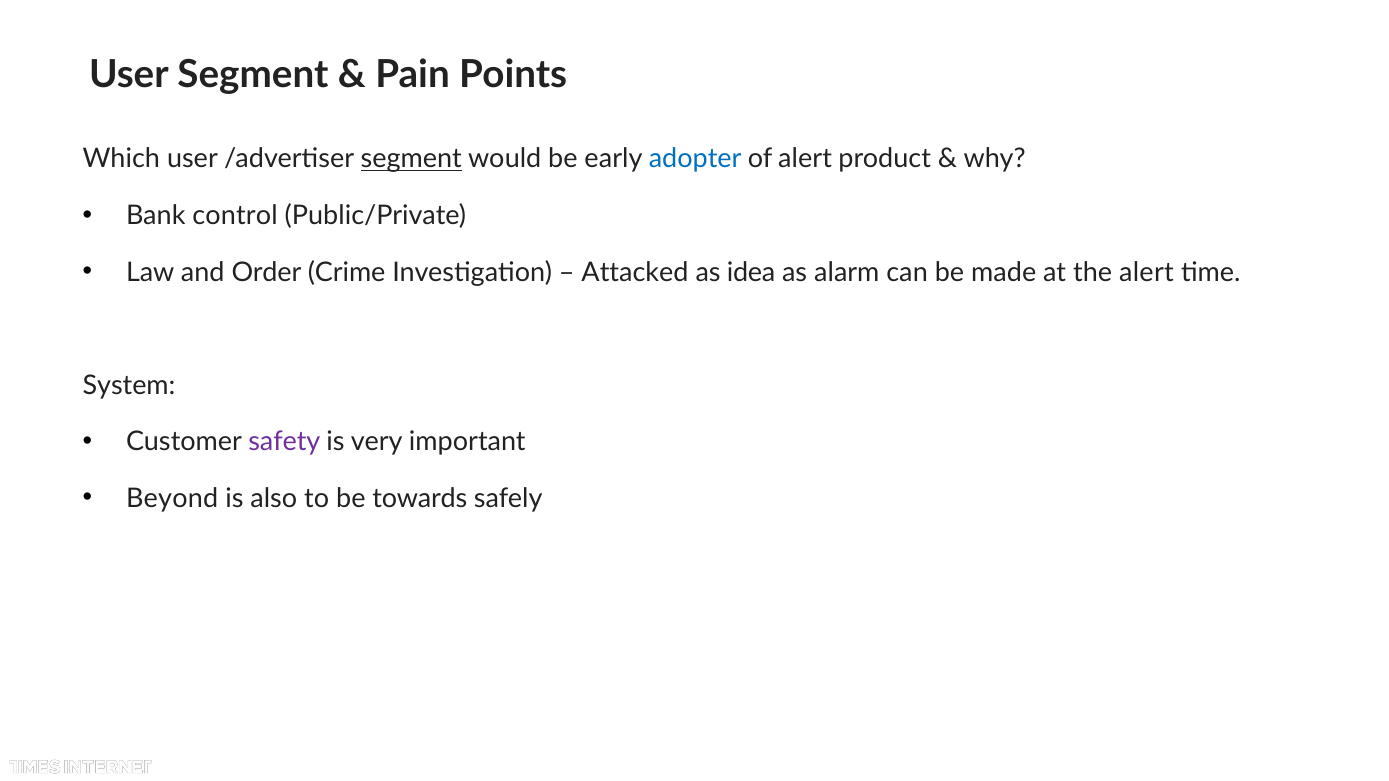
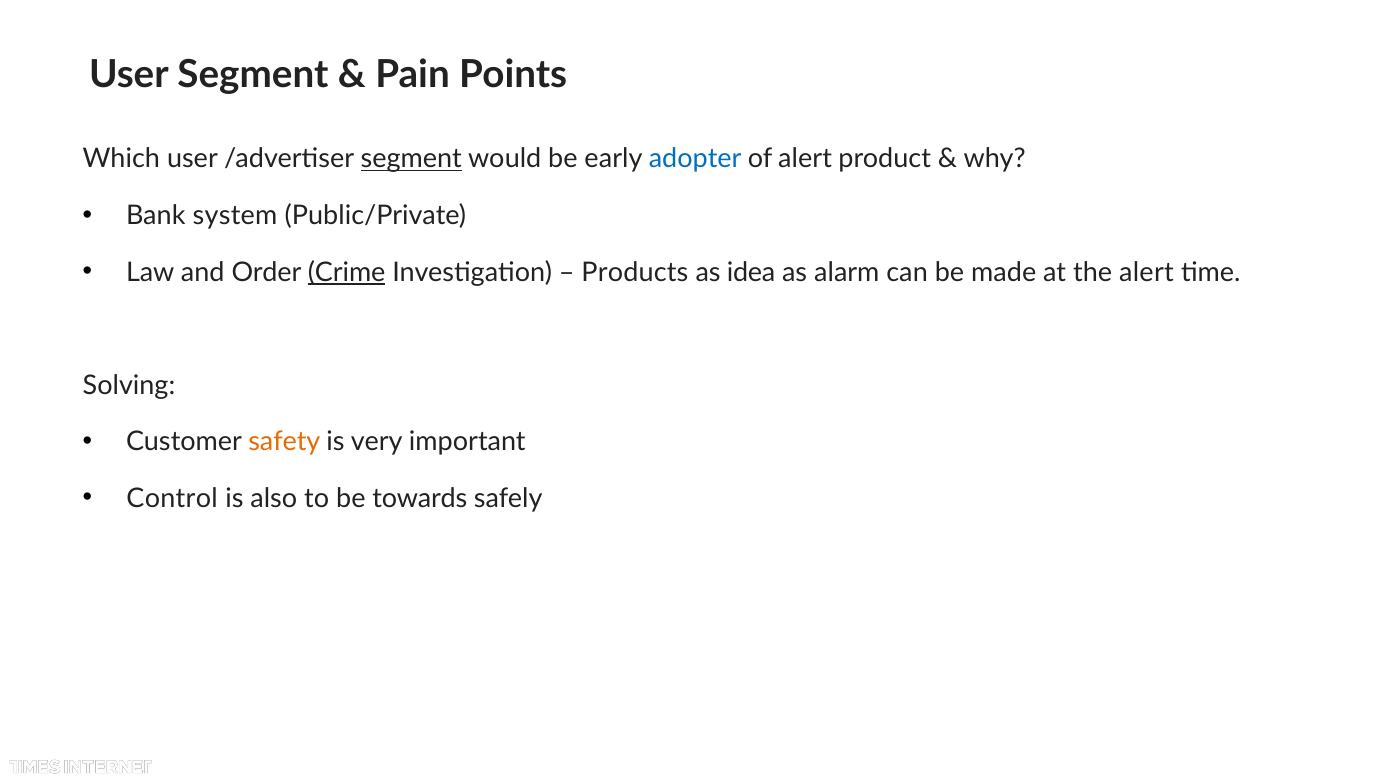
control: control -> system (235, 216)
Crime underline: none -> present (347, 272)
Attacked: Attacked -> Products (635, 272)
System: System -> Solving (129, 385)
safety colour: purple -> orange (284, 442)
Beyond: Beyond -> Control (172, 498)
